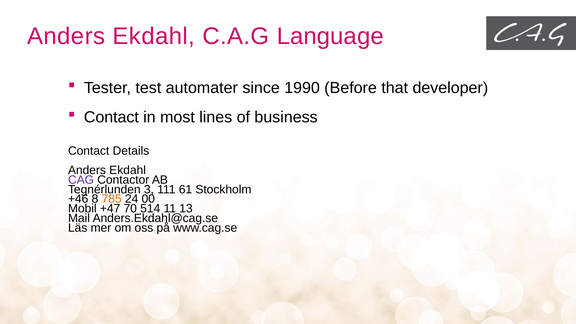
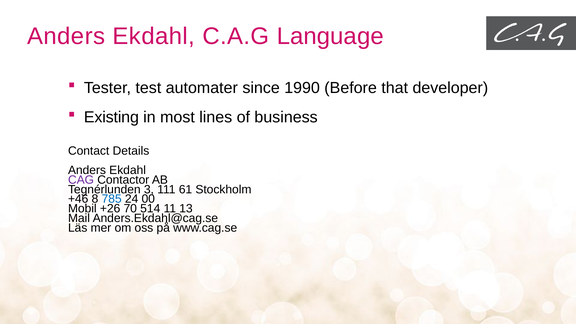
Contact: Contact -> Existing (111, 117)
785 colour: orange -> blue (112, 199)
+47: +47 -> +26 (110, 209)
